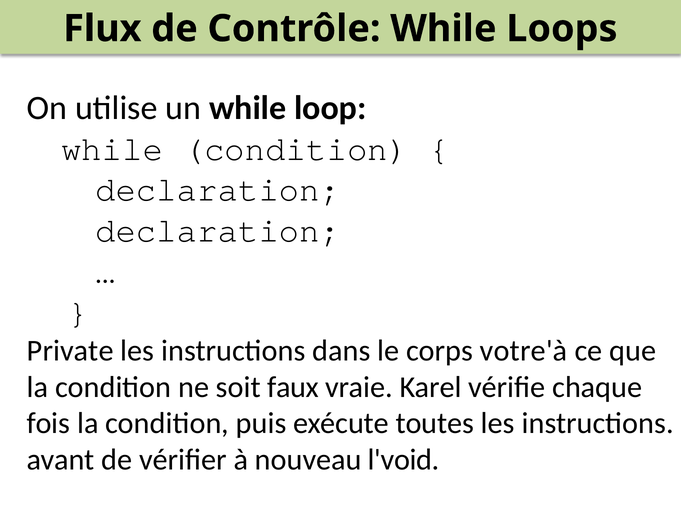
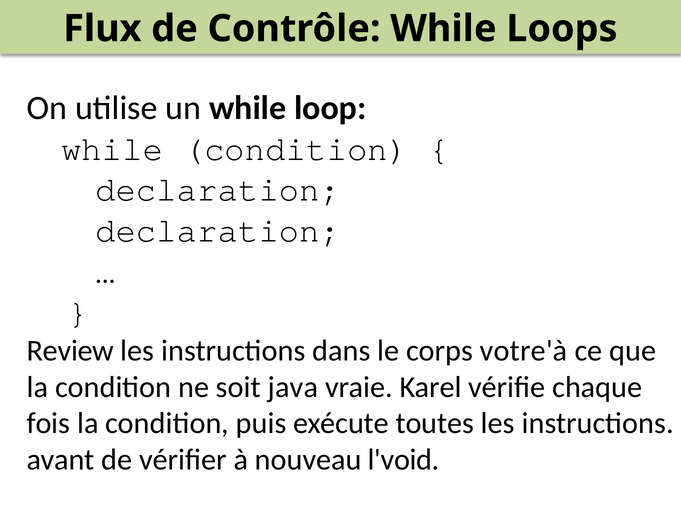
Private: Private -> Review (70, 351)
faux: faux -> java (293, 387)
